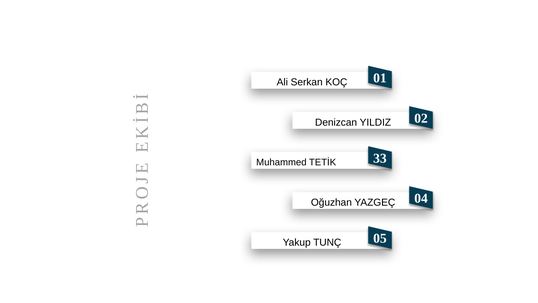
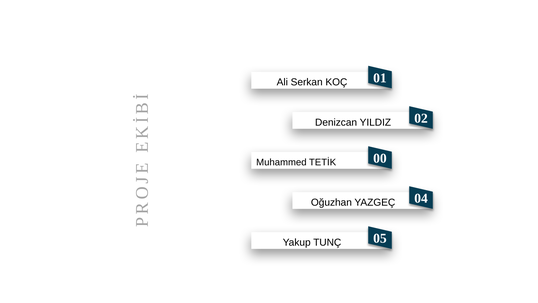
33: 33 -> 00 (380, 158)
